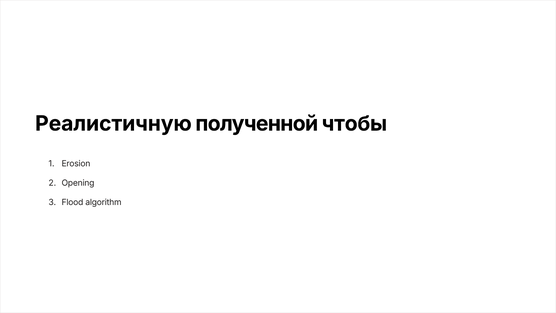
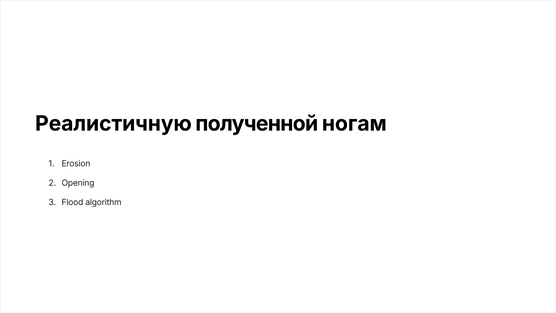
чтобы: чтобы -> ногам (354, 124)
